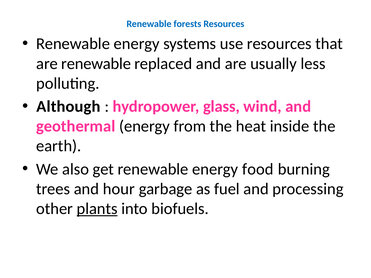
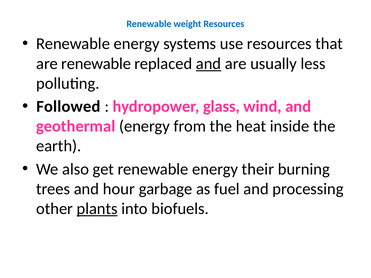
forests: forests -> weight (187, 24)
and underline: none -> present (209, 64)
Although: Although -> Followed (68, 107)
food: food -> their (258, 169)
